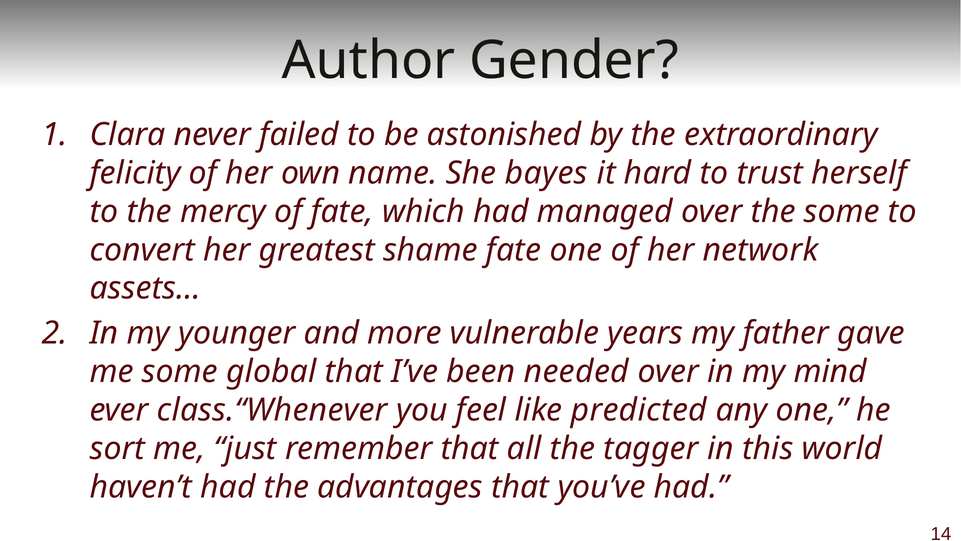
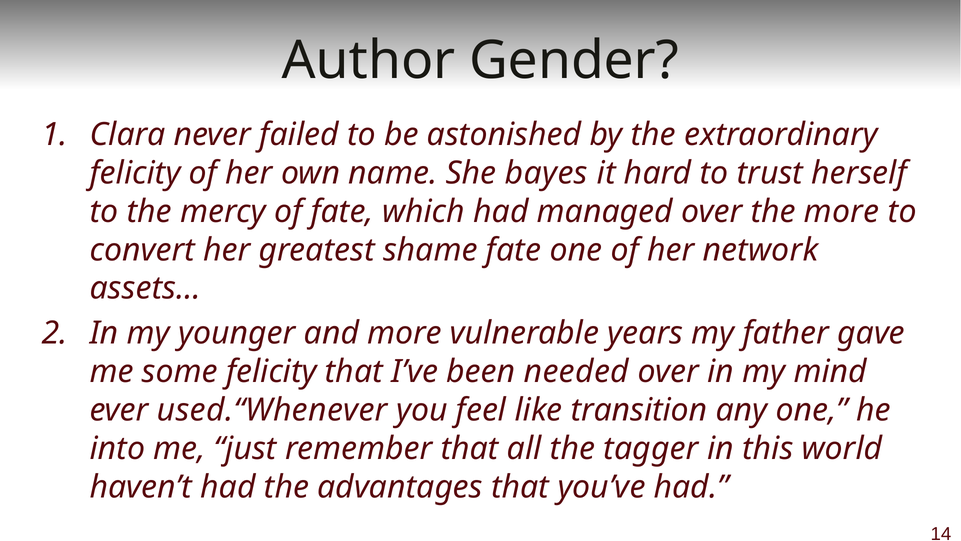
the some: some -> more (842, 211)
some global: global -> felicity (271, 371)
class.“Whenever: class.“Whenever -> used.“Whenever (272, 410)
predicted: predicted -> transition (639, 410)
sort: sort -> into (117, 448)
